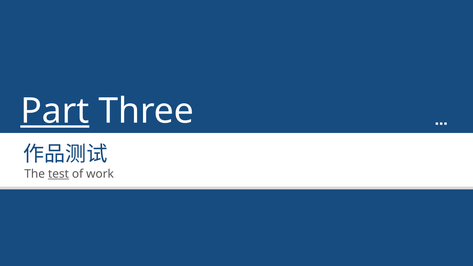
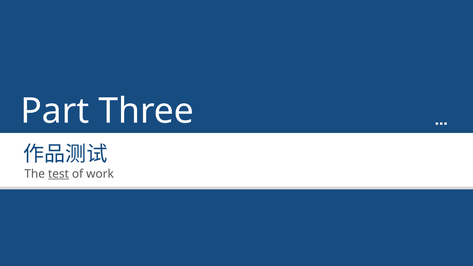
Part underline: present -> none (55, 111)
